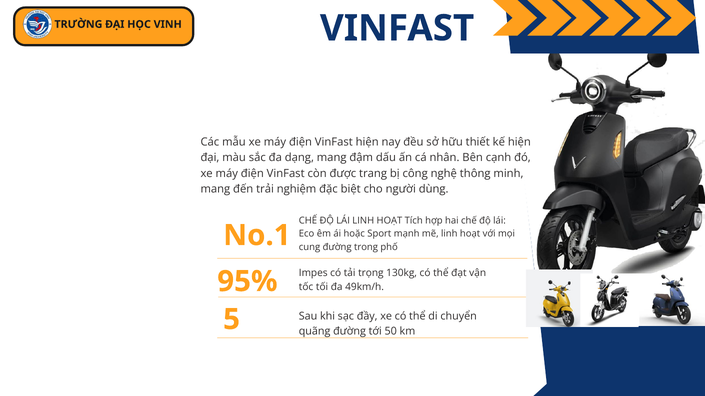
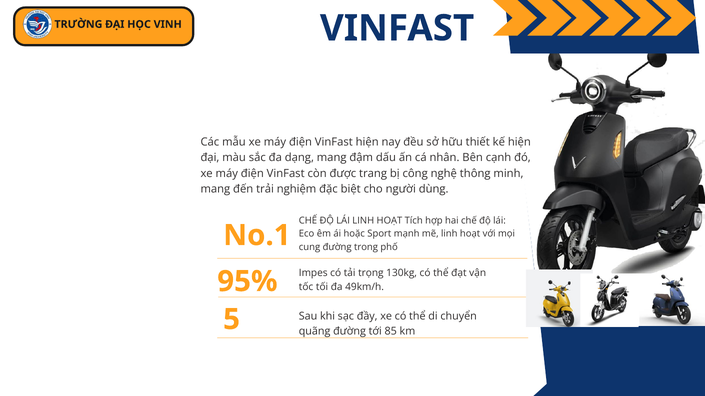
50: 50 -> 85 (391, 332)
